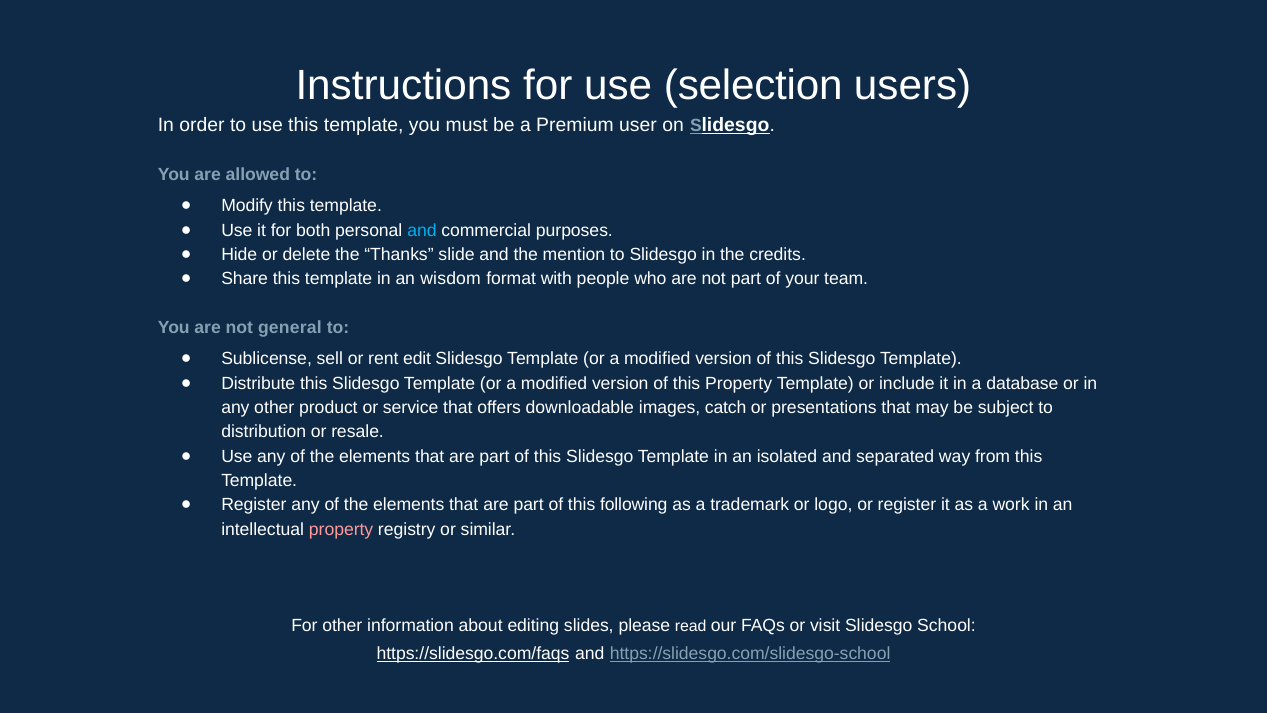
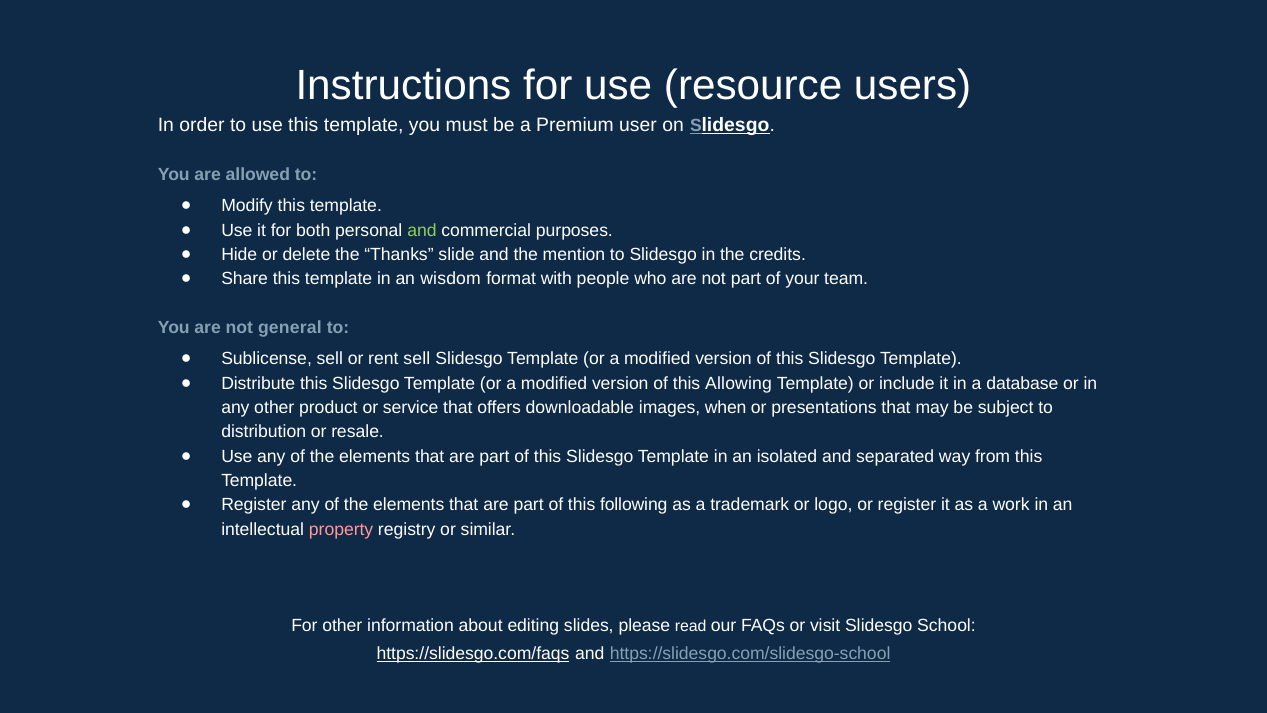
selection: selection -> resource (753, 86)
and colour: light blue -> light green (422, 230)
rent edit: edit -> sell (417, 359)
this Property: Property -> Allowing (739, 383)
catch: catch -> when (726, 408)
